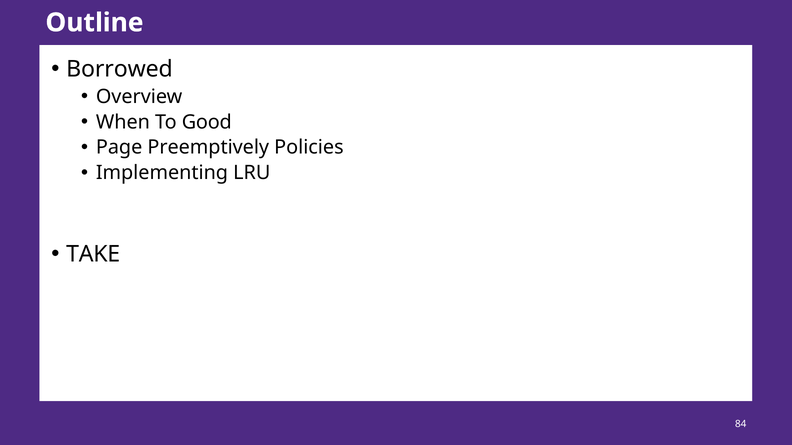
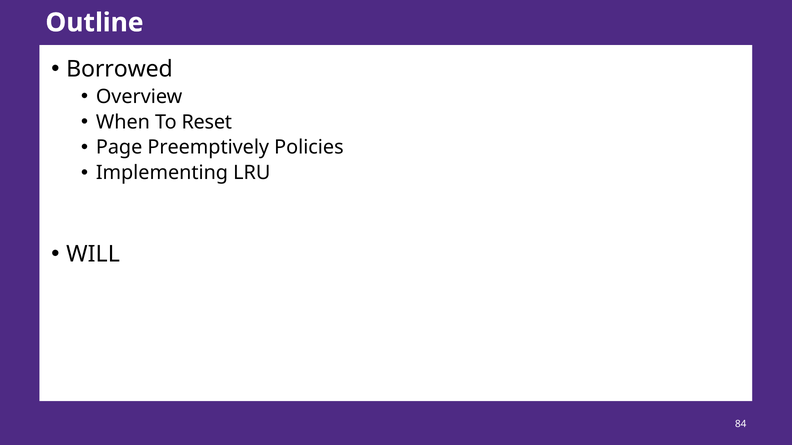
Good: Good -> Reset (207, 122)
TAKE: TAKE -> WILL (93, 254)
